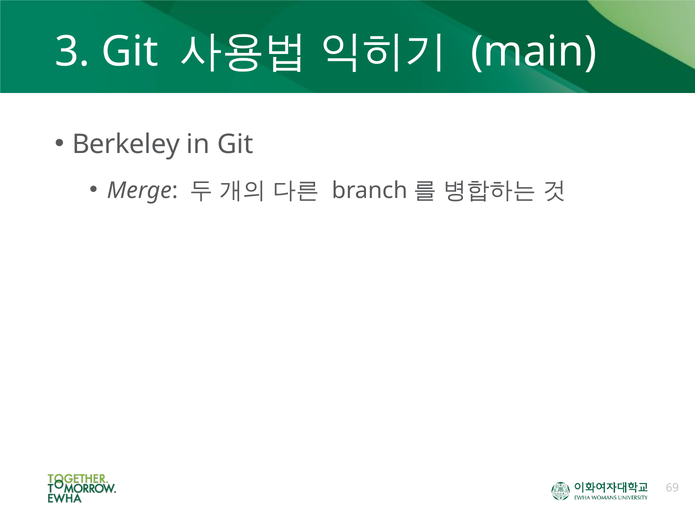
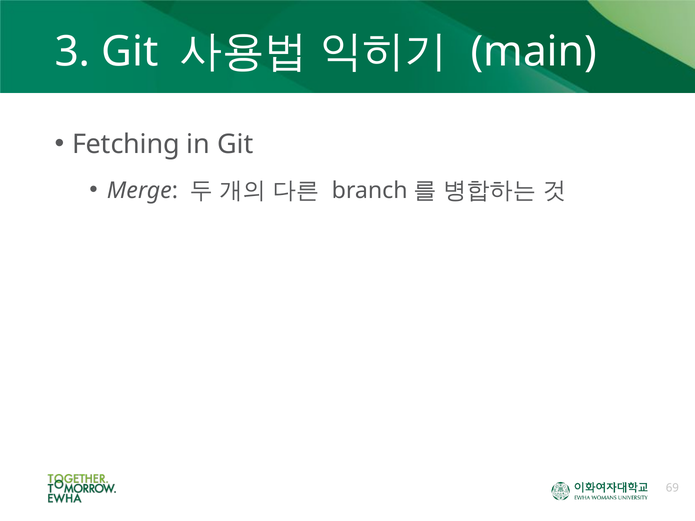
Berkeley: Berkeley -> Fetching (126, 145)
